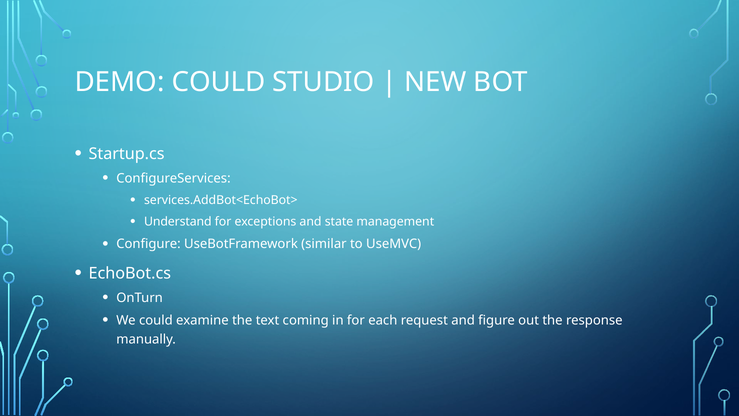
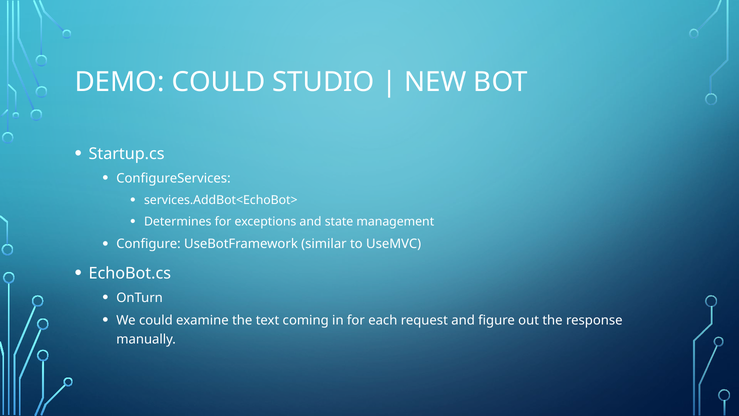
Understand: Understand -> Determines (178, 222)
